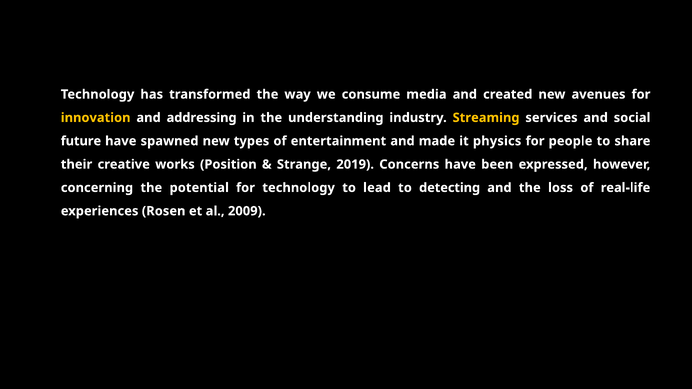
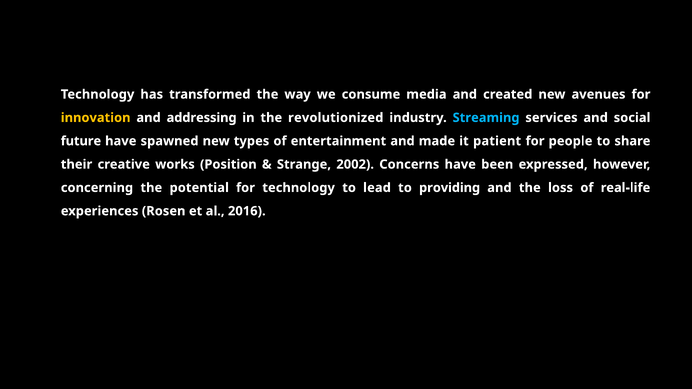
understanding: understanding -> revolutionized (336, 118)
Streaming colour: yellow -> light blue (486, 118)
physics: physics -> patient (497, 141)
2019: 2019 -> 2002 (355, 164)
detecting: detecting -> providing (450, 188)
2009: 2009 -> 2016 (247, 211)
